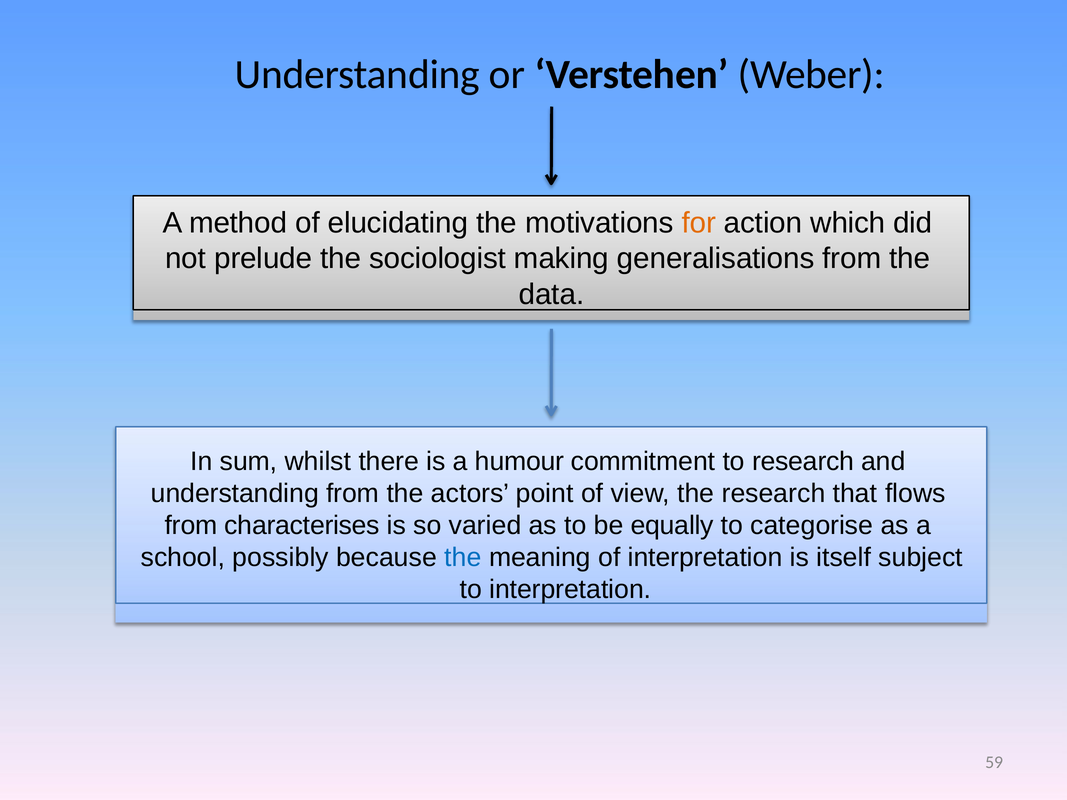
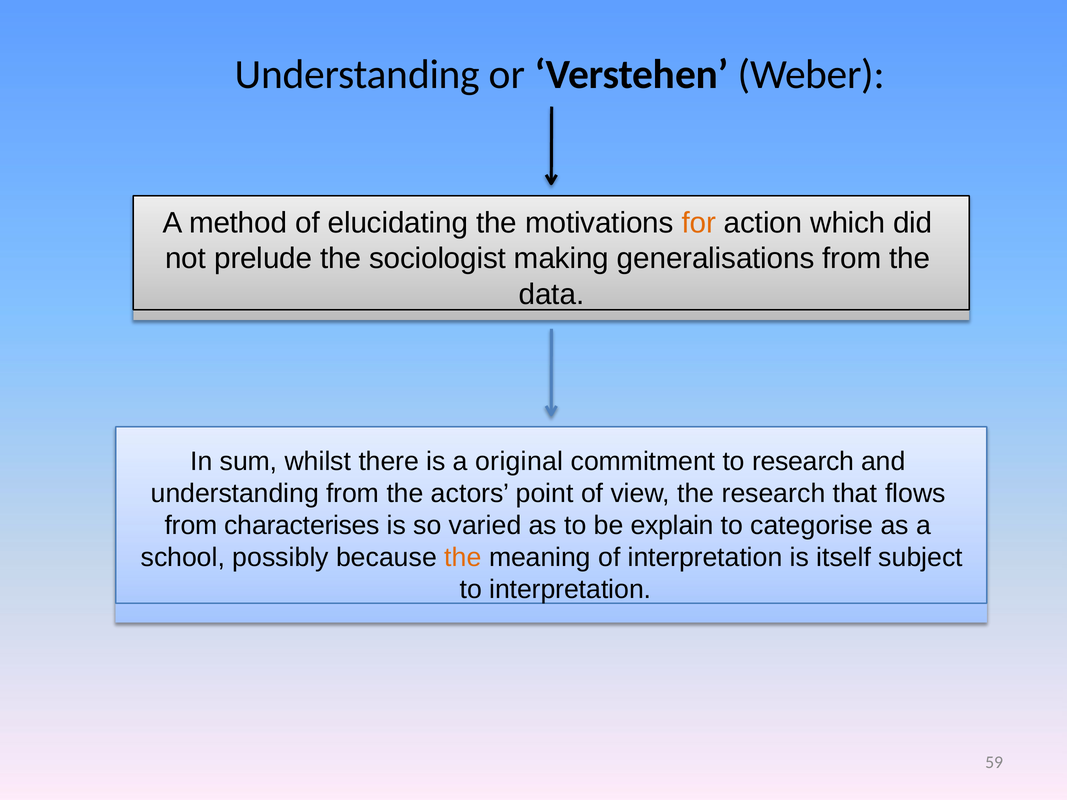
humour: humour -> original (519, 461)
equally: equally -> explain (672, 525)
the colour: blue -> orange (463, 557)
